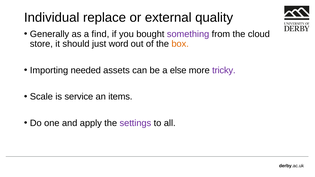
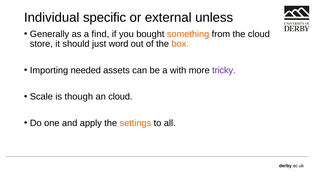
replace: replace -> specific (105, 18)
quality: quality -> unless (214, 18)
something colour: purple -> orange (188, 34)
else: else -> with (178, 70)
service: service -> though (79, 97)
an items: items -> cloud (120, 97)
settings colour: purple -> orange (135, 123)
